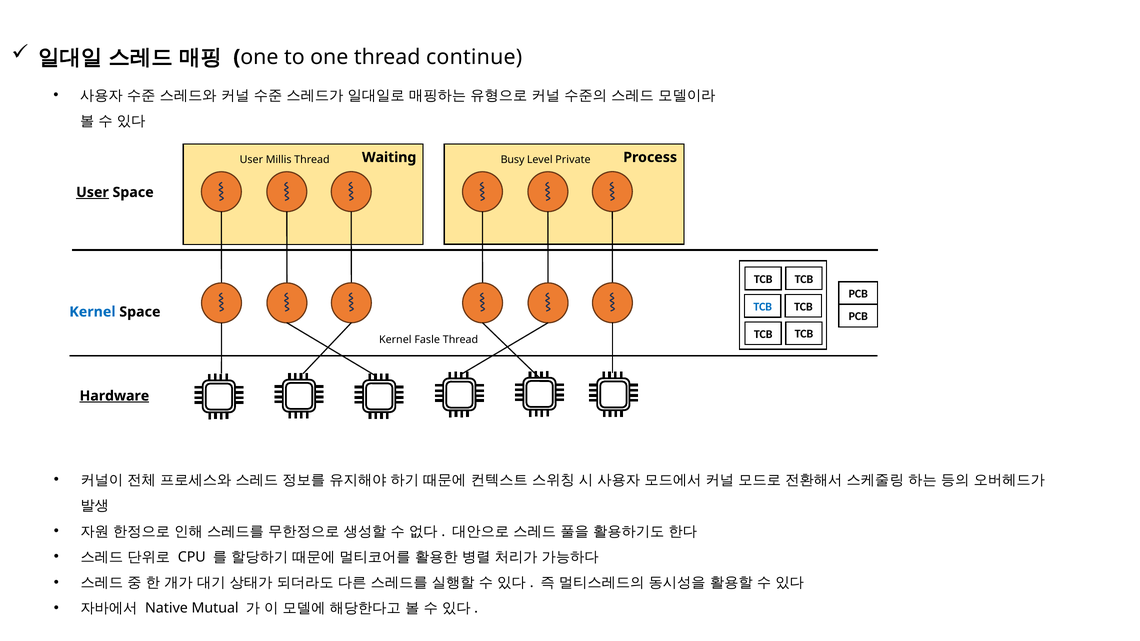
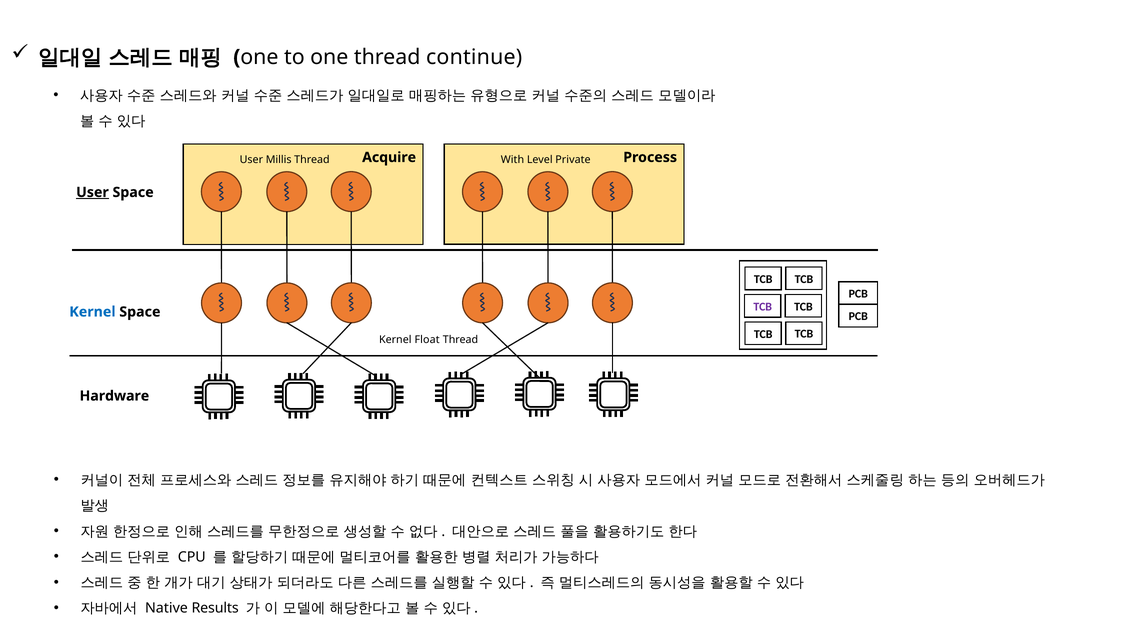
Waiting: Waiting -> Acquire (389, 157)
Busy: Busy -> With (512, 160)
TCB colour: blue -> purple (763, 307)
Fasle: Fasle -> Float (427, 340)
Hardware underline: present -> none (114, 396)
Mutual: Mutual -> Results (215, 608)
